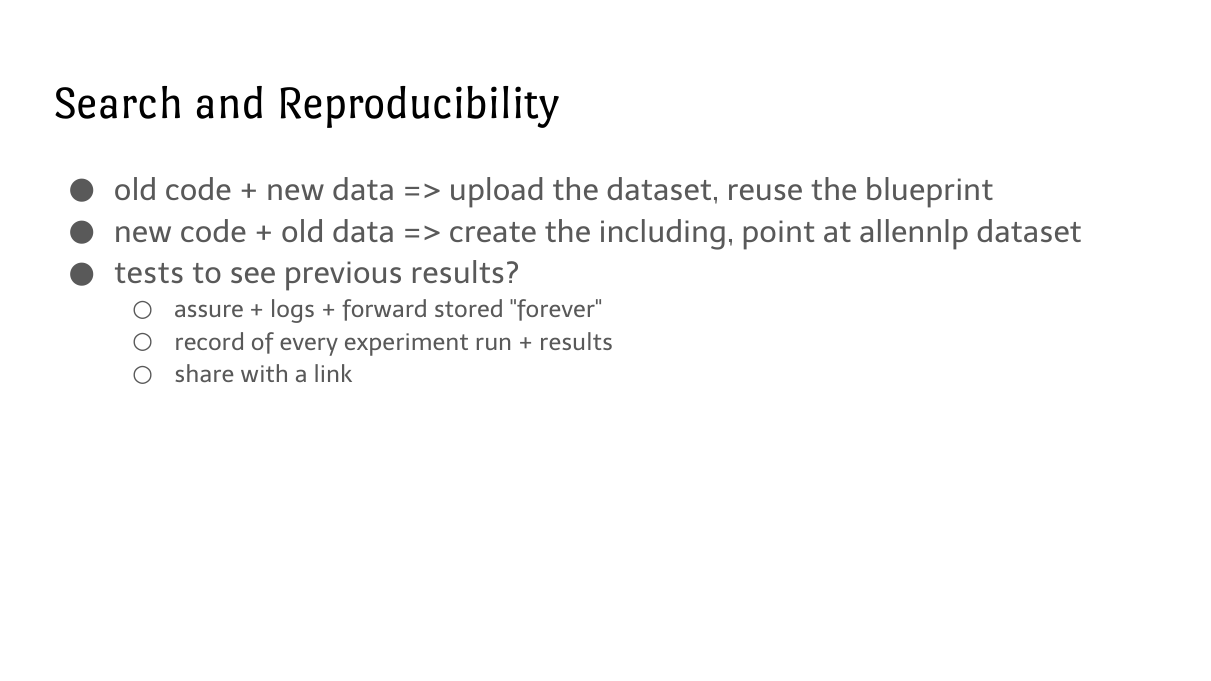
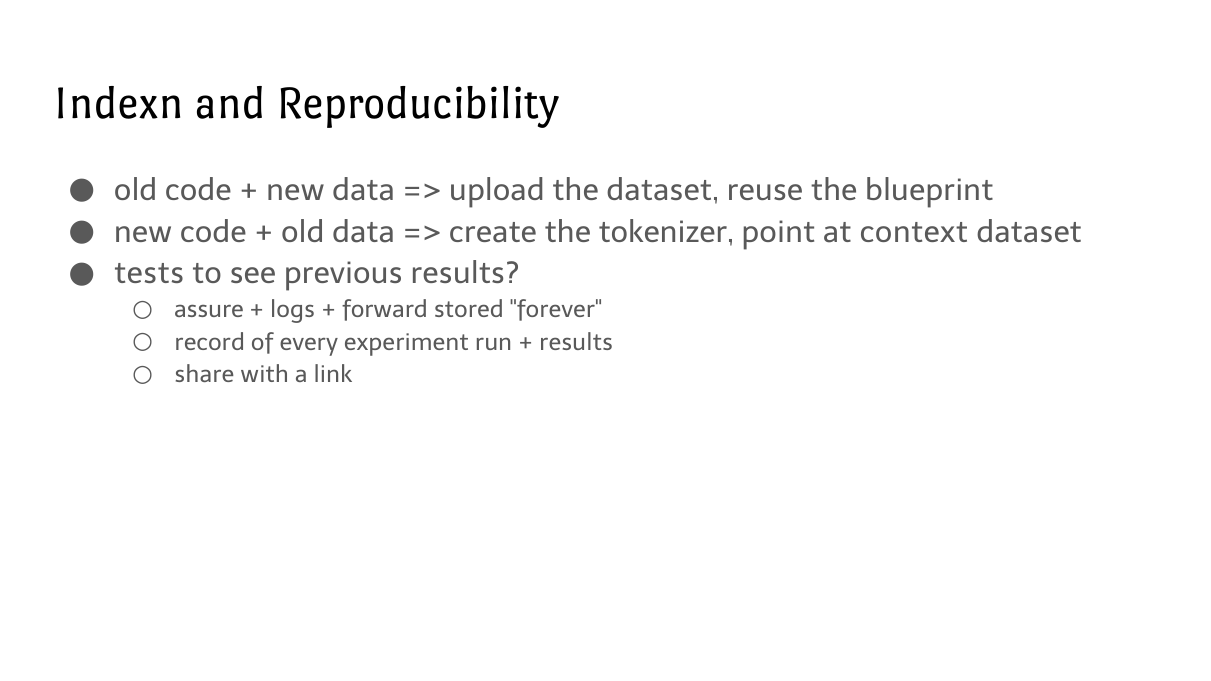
Search: Search -> Indexn (119, 103)
including: including -> tokenizer (666, 232)
allennlp: allennlp -> context (914, 232)
